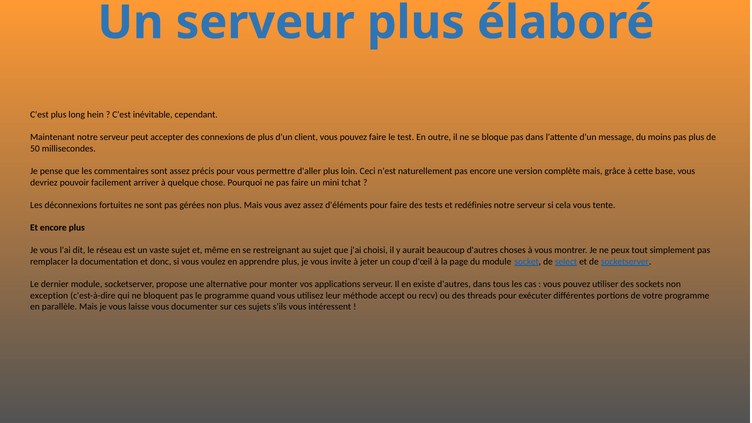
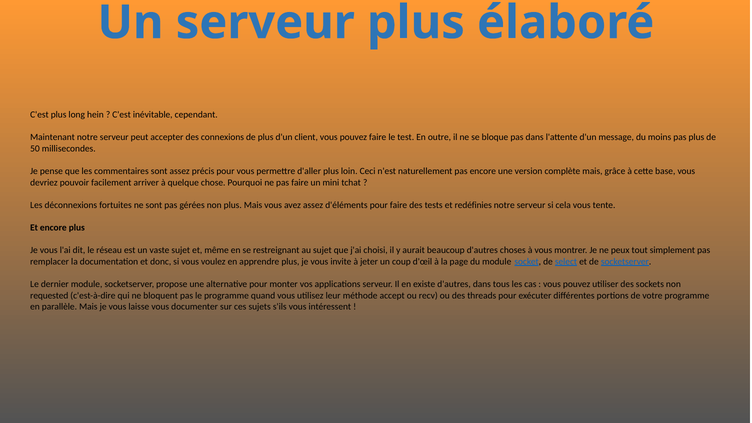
exception: exception -> requested (49, 295)
